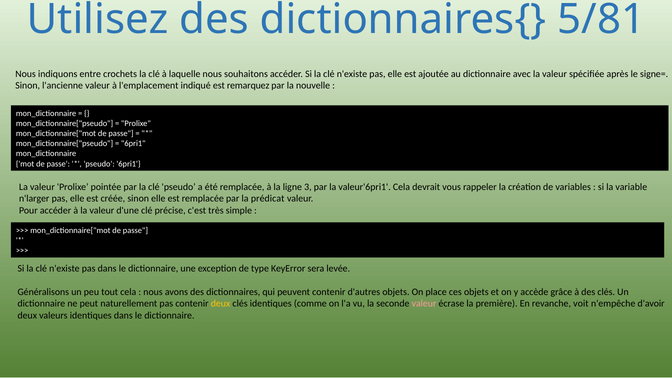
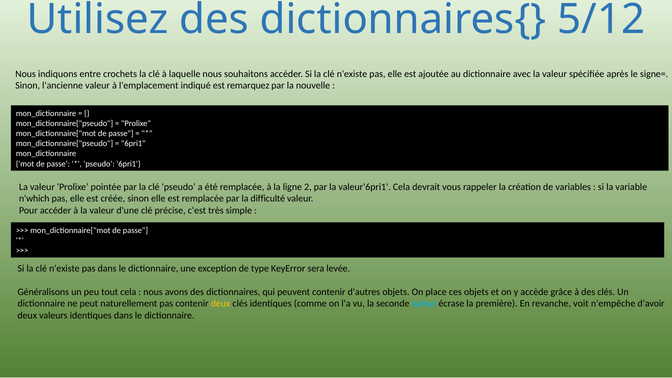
5/81: 5/81 -> 5/12 (601, 19)
3: 3 -> 2 (308, 187)
n'larger: n'larger -> n'which (34, 199)
prédicat: prédicat -> difficulté (268, 199)
valeur colour: pink -> light blue (424, 304)
